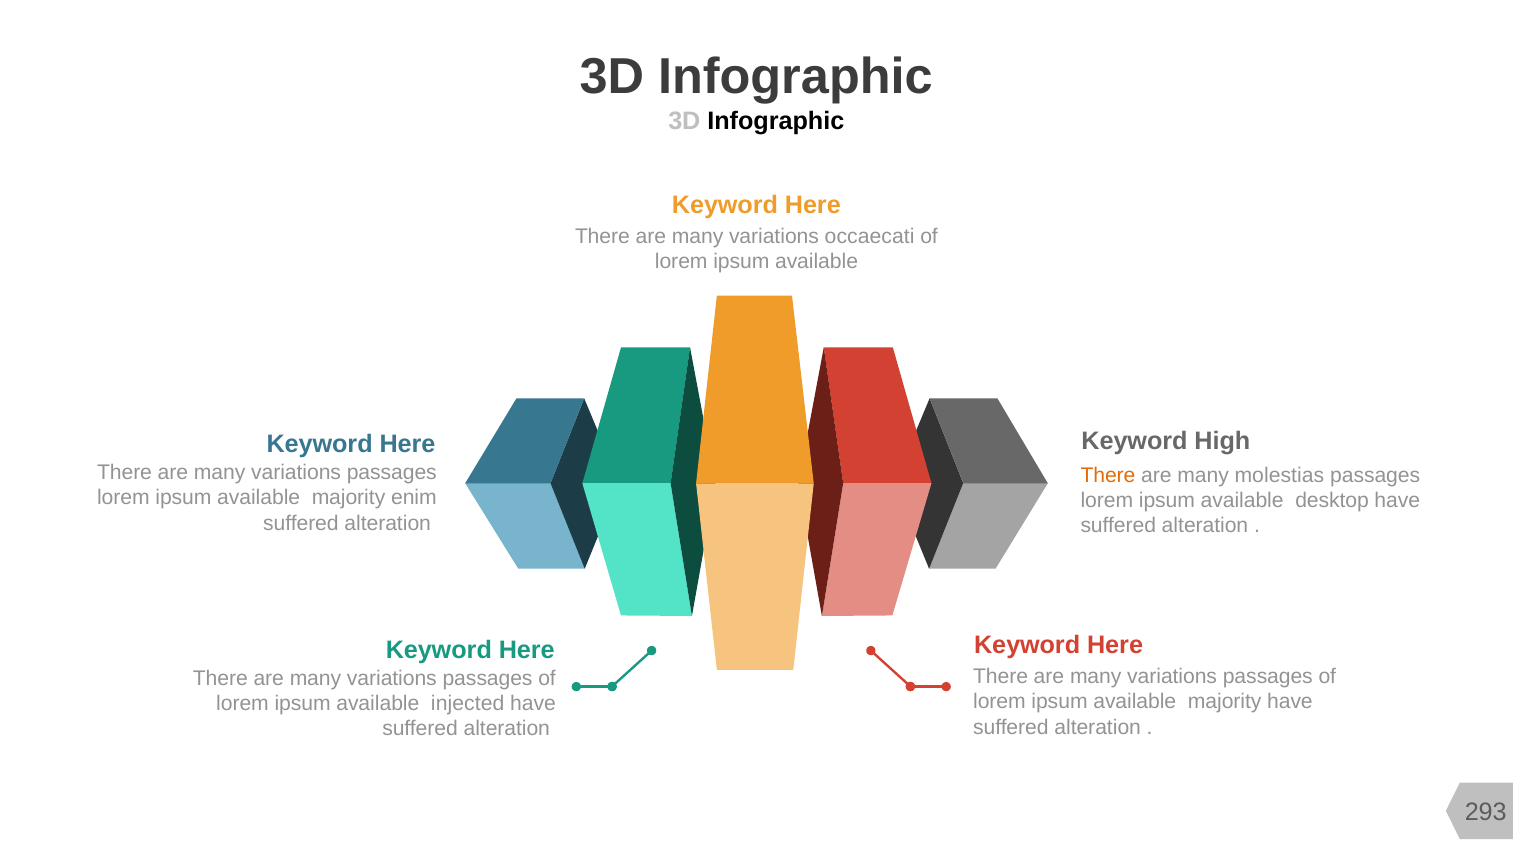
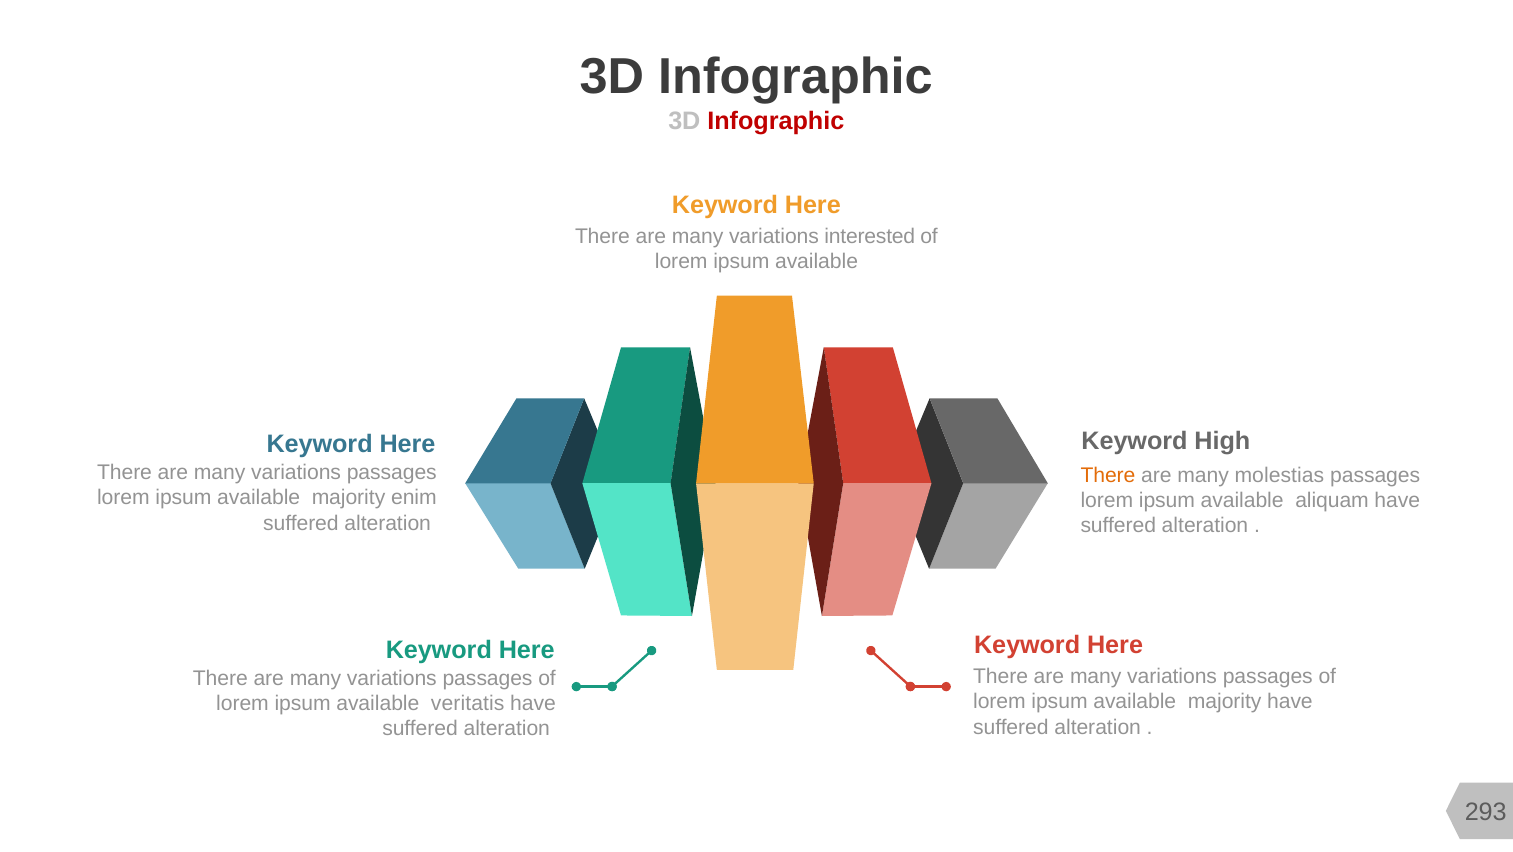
Infographic colour: black -> red (776, 121)
occaecati: occaecati -> interested (870, 236)
desktop: desktop -> aliquam (1332, 500)
injected: injected -> veritatis (468, 703)
